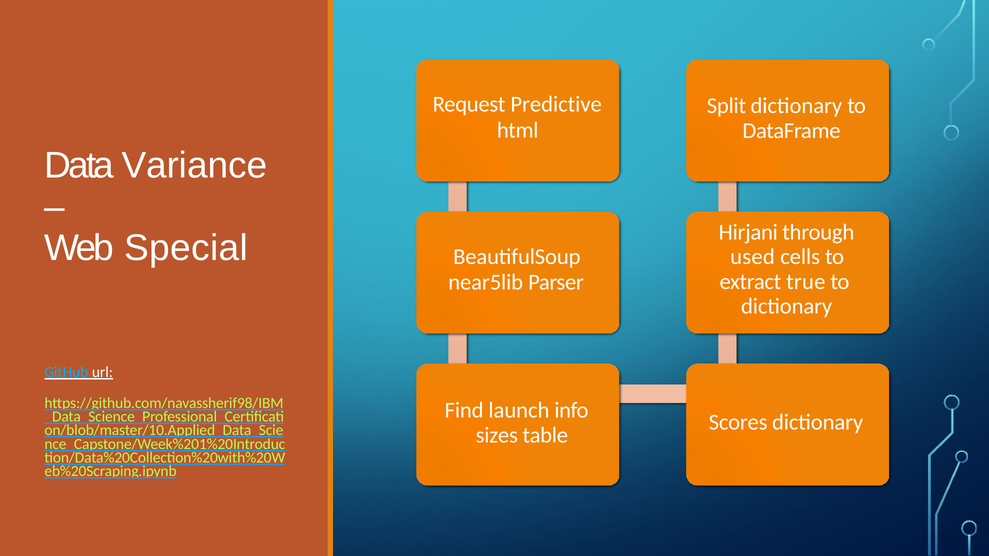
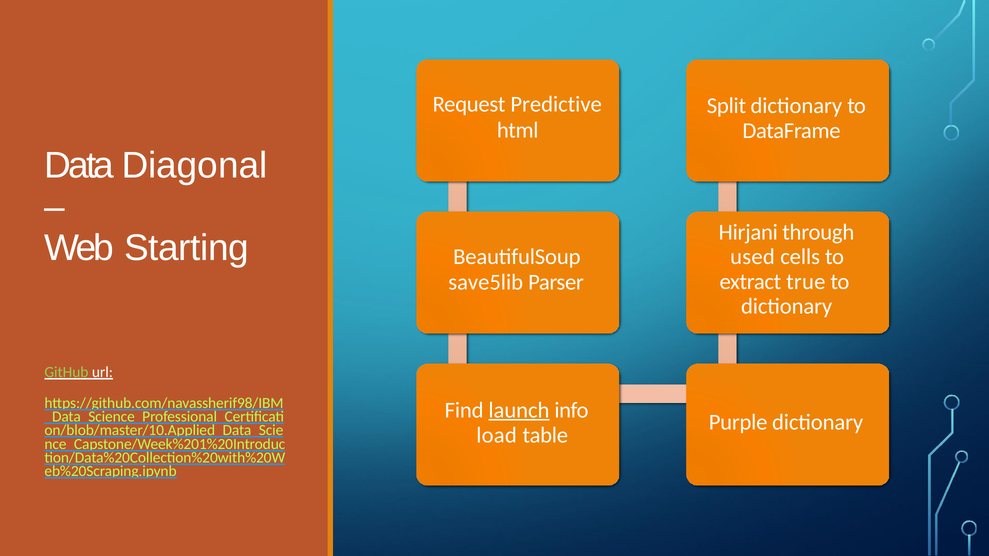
Variance: Variance -> Diagonal (194, 166)
Special: Special -> Starting (187, 248)
near5lib: near5lib -> save5lib (486, 283)
GitHub colour: light blue -> light green (66, 372)
launch underline: none -> present (519, 410)
Scores: Scores -> Purple (738, 422)
sizes: sizes -> load (497, 435)
